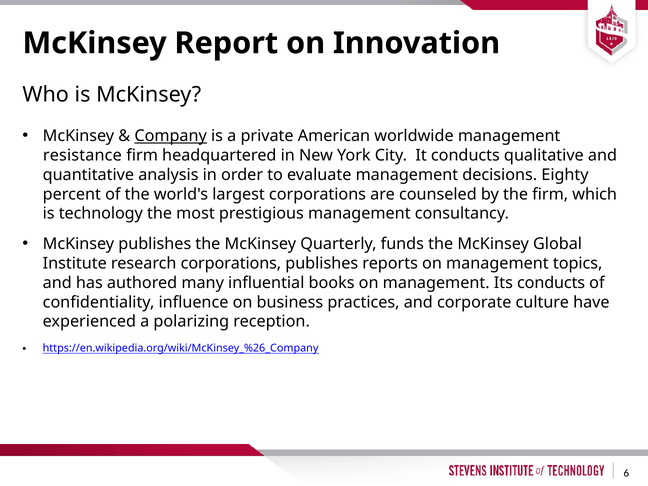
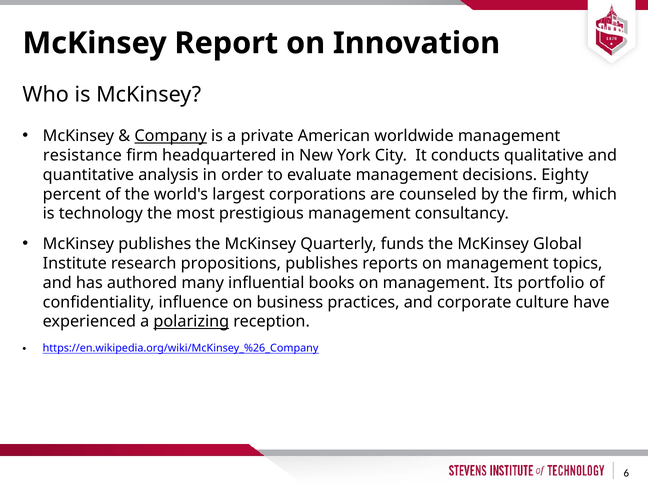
research corporations: corporations -> propositions (231, 263)
Its conducts: conducts -> portfolio (551, 283)
polarizing underline: none -> present (191, 322)
